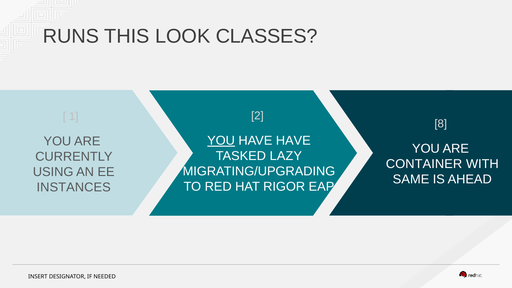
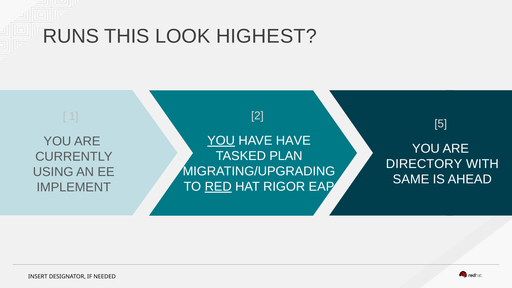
CLASSES: CLASSES -> HIGHEST (266, 36)
8: 8 -> 5 (441, 124)
LAZY: LAZY -> PLAN (286, 156)
CONTAINER: CONTAINER -> DIRECTORY (424, 164)
RED underline: none -> present (218, 187)
INSTANCES: INSTANCES -> IMPLEMENT (74, 187)
